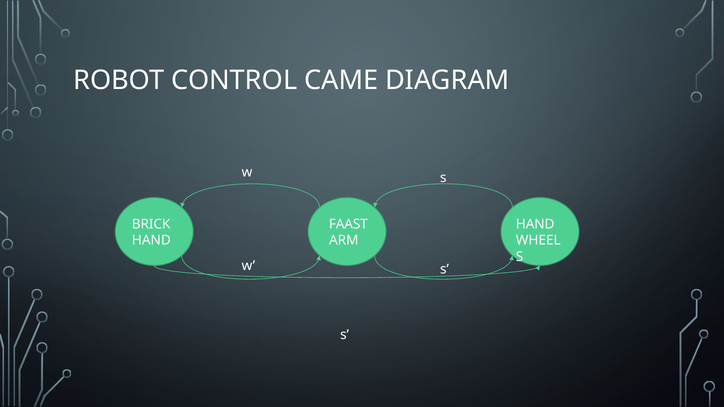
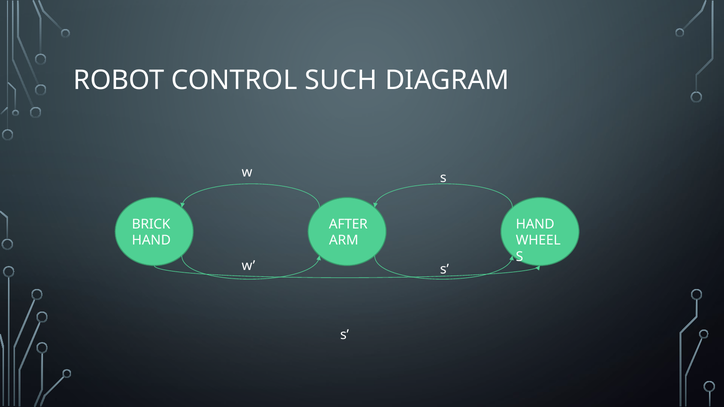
CAME: CAME -> SUCH (341, 80)
FAAST: FAAST -> AFTER (348, 224)
